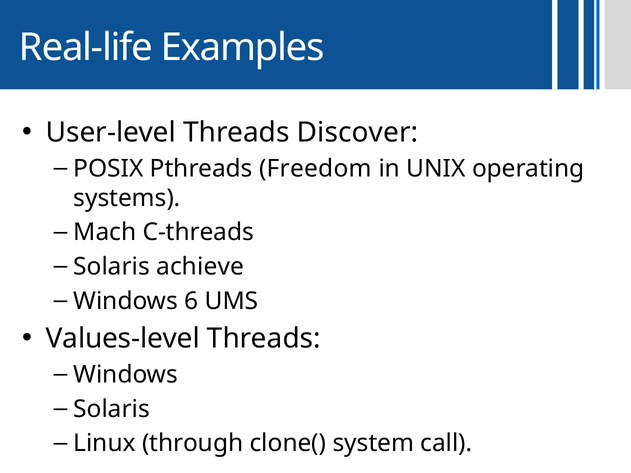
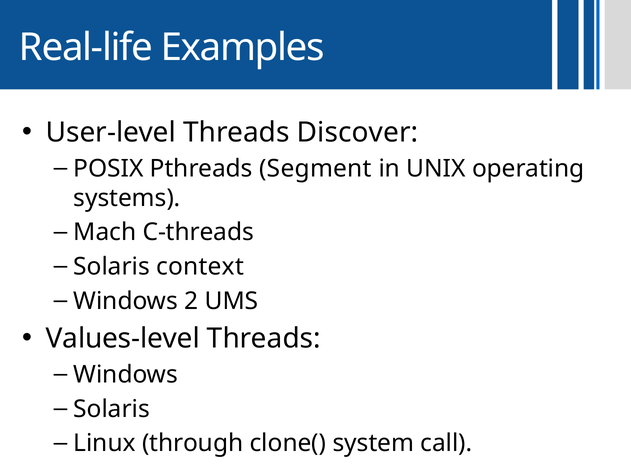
Freedom: Freedom -> Segment (316, 169)
achieve: achieve -> context (200, 267)
6: 6 -> 2 (191, 301)
